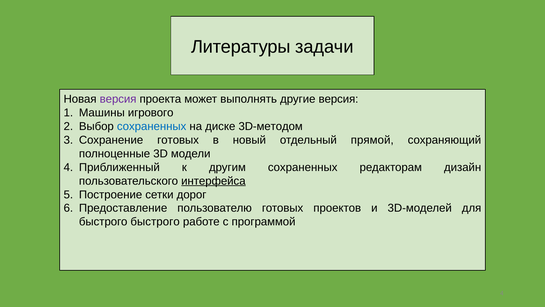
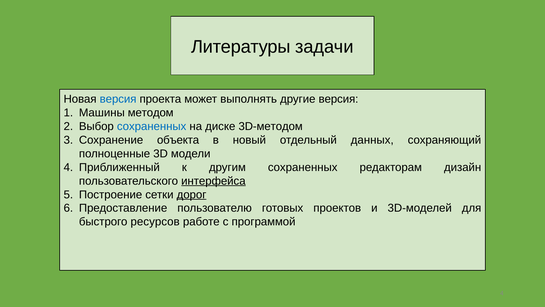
версия colour: purple -> blue (118, 99)
игрового: игрового -> методом (151, 113)
Сохранение готовых: готовых -> объекта (178, 140)
прямой: прямой -> данных (372, 140)
дорог underline: none -> present (192, 194)
быстрого быстрого: быстрого -> ресурсов (155, 222)
